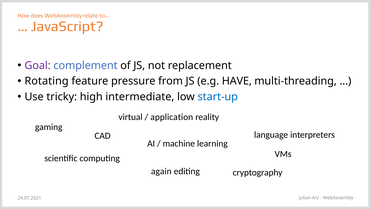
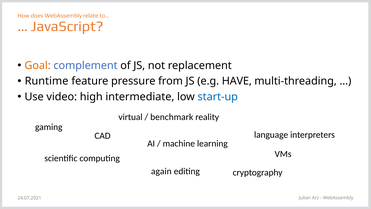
Goal colour: purple -> orange (38, 65)
Rotating: Rotating -> Runtime (47, 81)
tricky: tricky -> video (62, 97)
application: application -> benchmark (172, 117)
